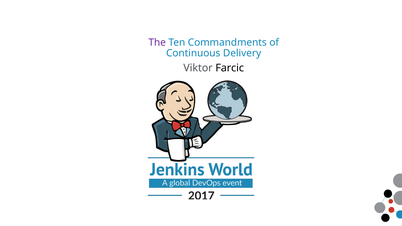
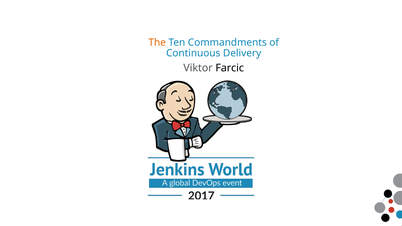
The colour: purple -> orange (157, 42)
